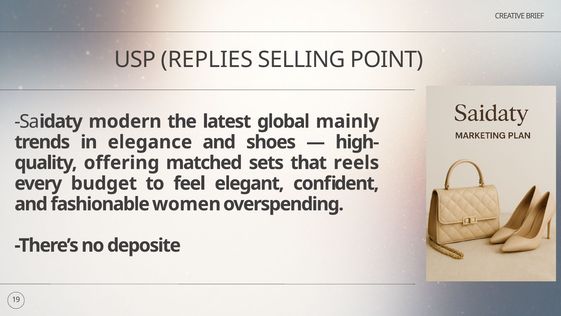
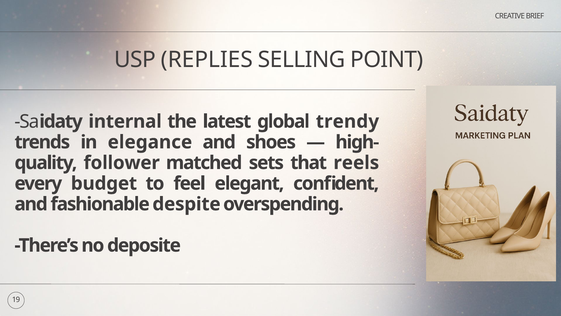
modern: modern -> internal (125, 121)
mainly: mainly -> trendy (347, 121)
offering: offering -> follower (122, 163)
women: women -> despite (186, 204)
